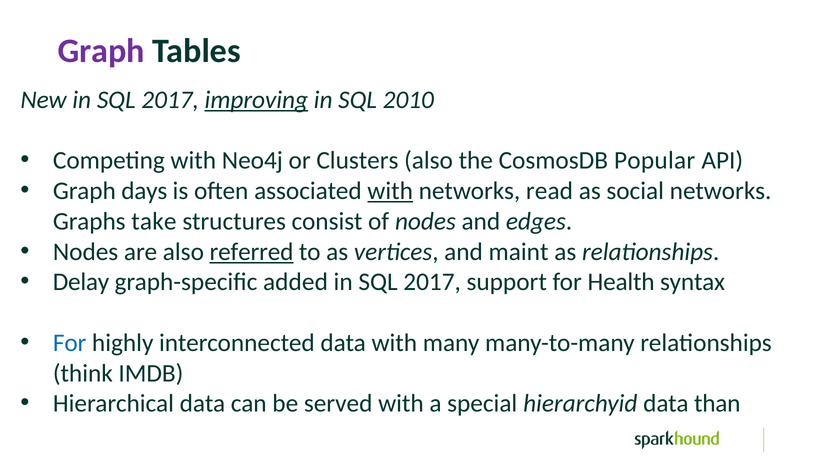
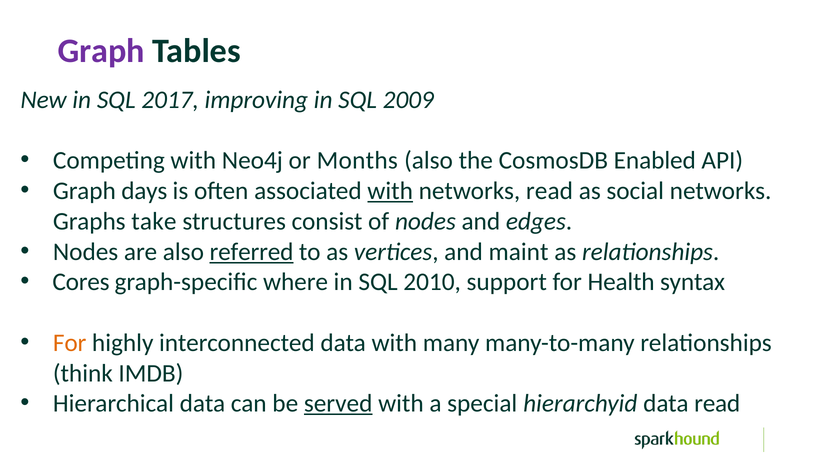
improving underline: present -> none (256, 100)
2010: 2010 -> 2009 (408, 100)
Clusters: Clusters -> Months (357, 161)
Popular: Popular -> Enabled (655, 161)
Delay: Delay -> Cores (81, 282)
added: added -> where (296, 282)
2017: 2017 -> 2010 (432, 282)
For colour: blue -> orange (70, 343)
served underline: none -> present (338, 404)
data than: than -> read (717, 404)
